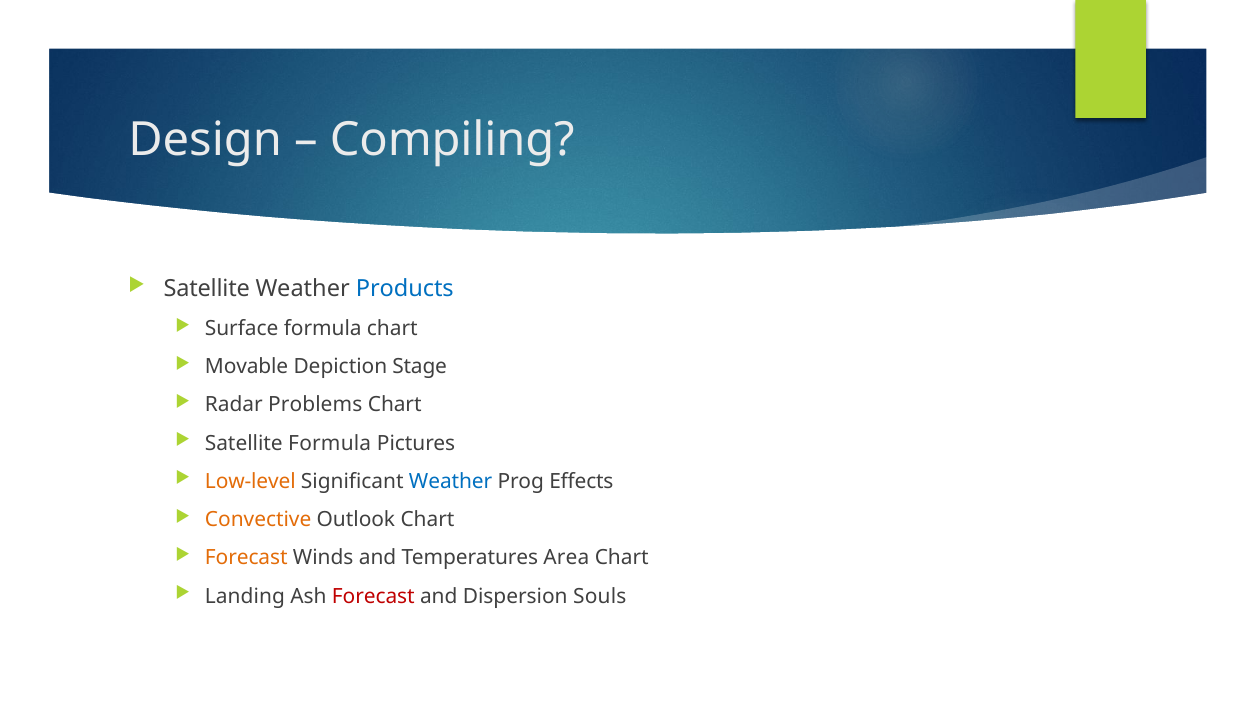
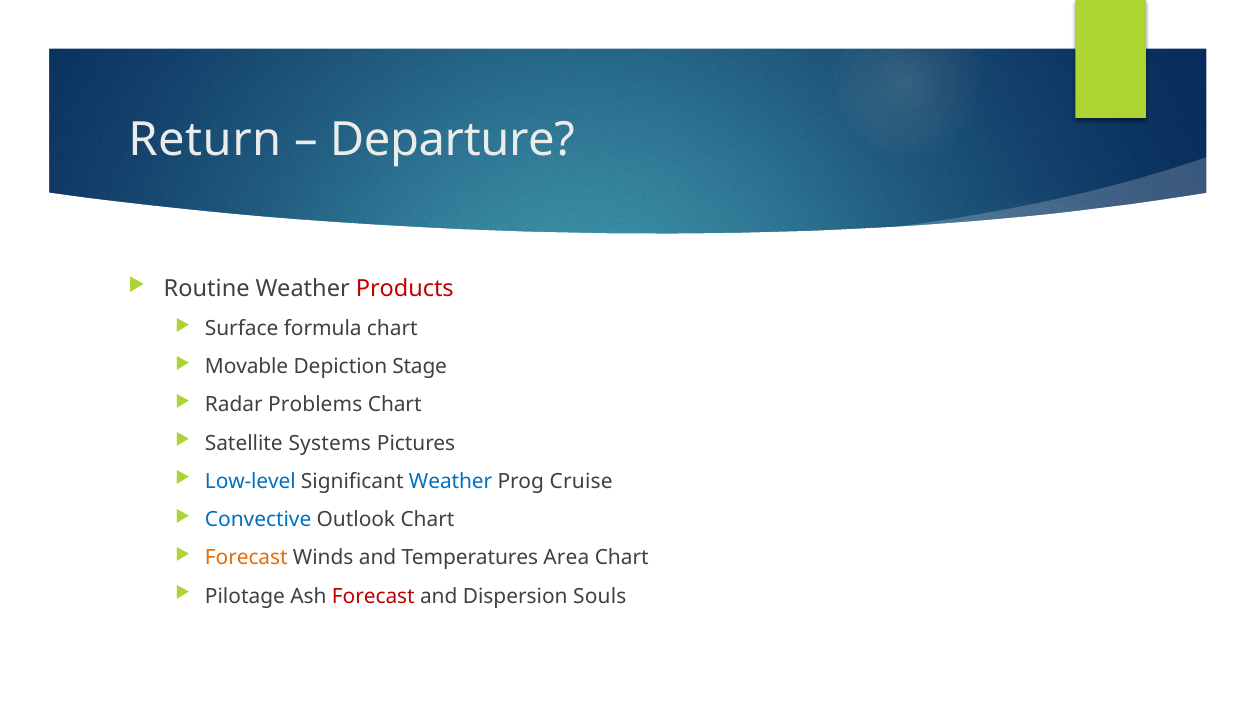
Design: Design -> Return (205, 140)
Compiling: Compiling -> Departure (452, 140)
Satellite: Satellite -> Routine (207, 289)
Products colour: blue -> red (405, 289)
Satellite Formula: Formula -> Systems (330, 443)
Low-level colour: orange -> blue (250, 481)
Effects: Effects -> Cruise (581, 481)
Convective colour: orange -> blue (258, 519)
Landing: Landing -> Pilotage (245, 596)
